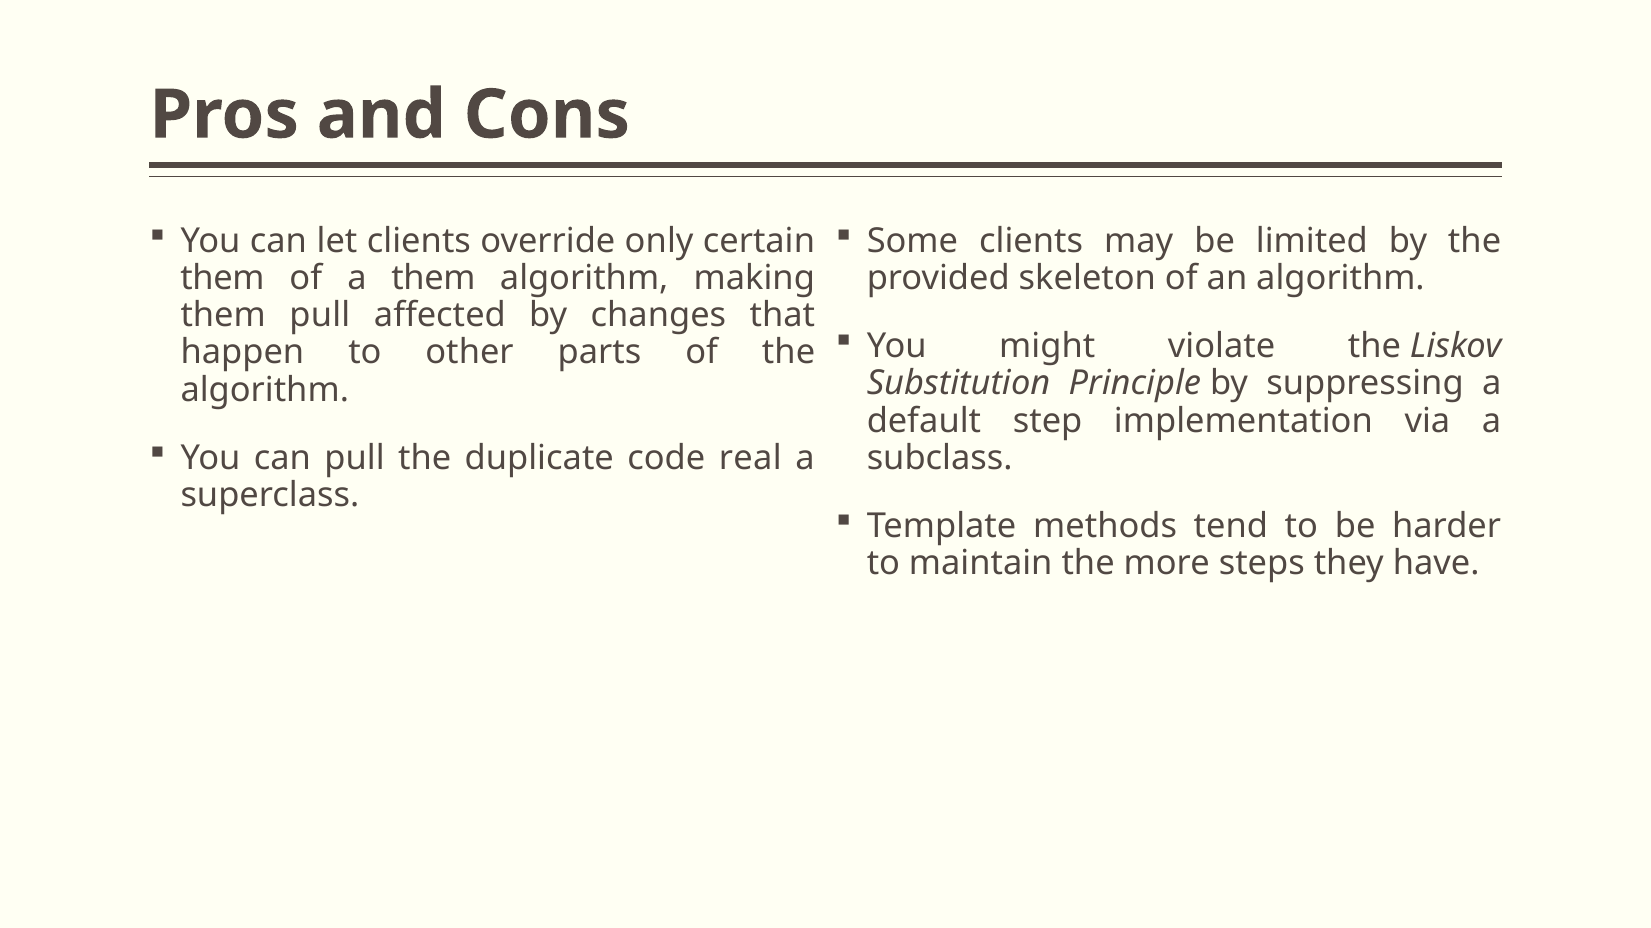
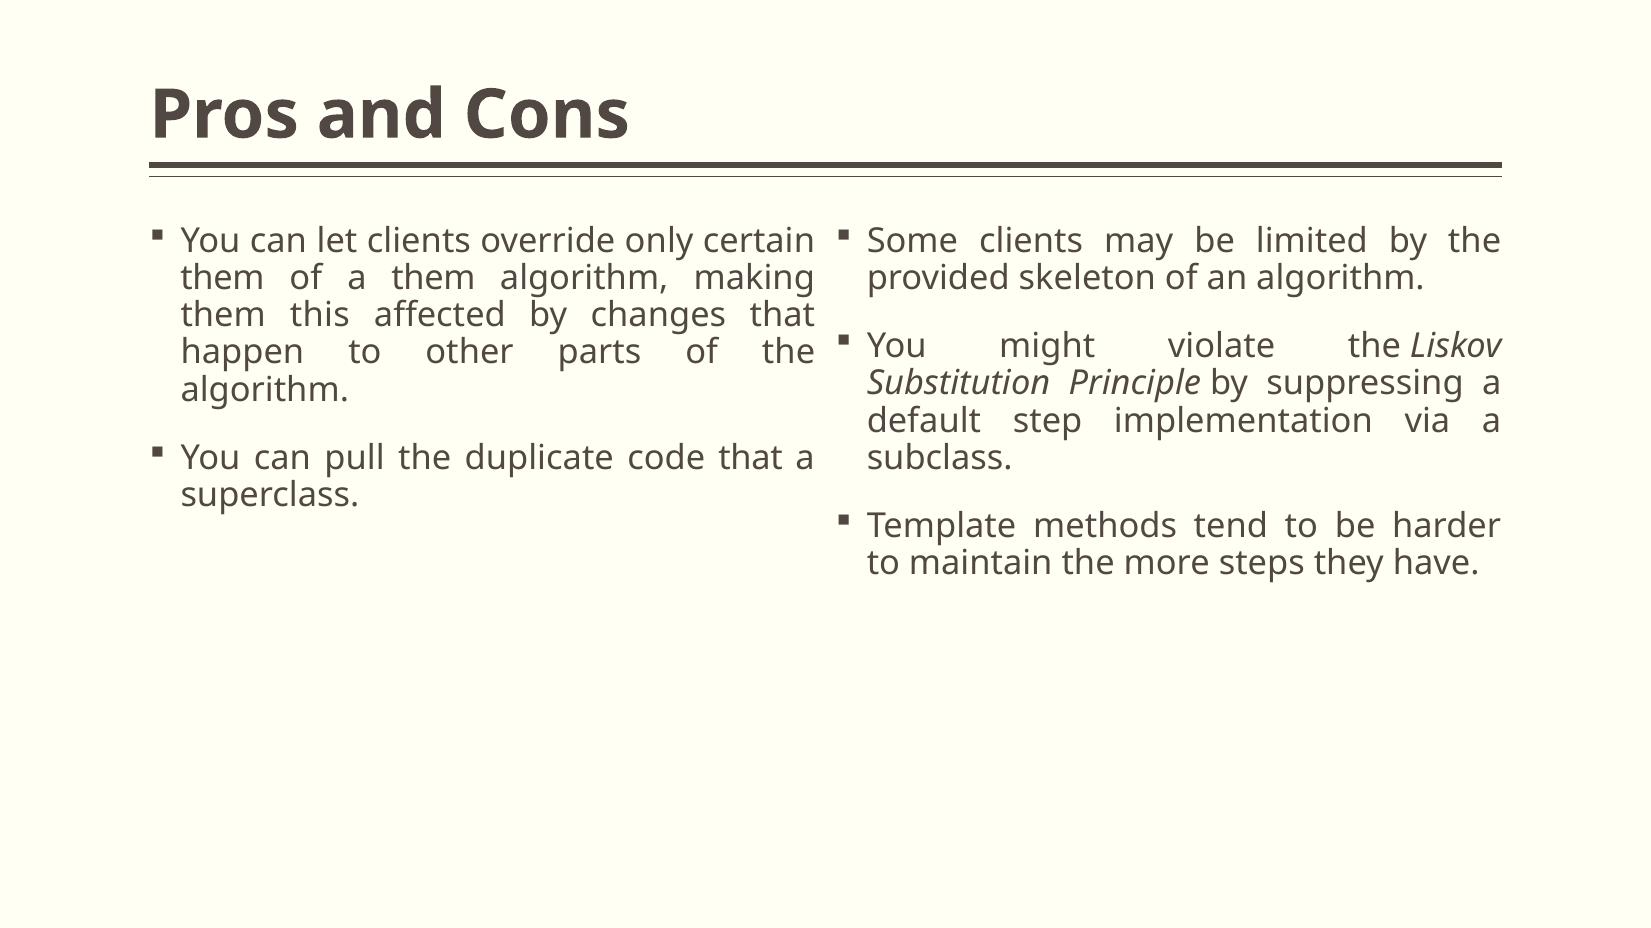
them pull: pull -> this (320, 316)
code real: real -> that (751, 458)
